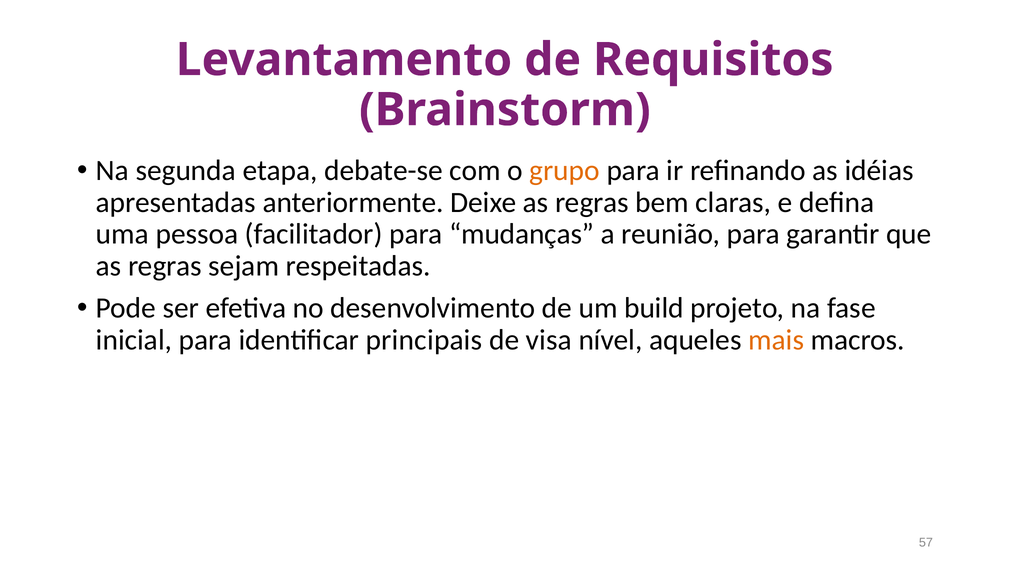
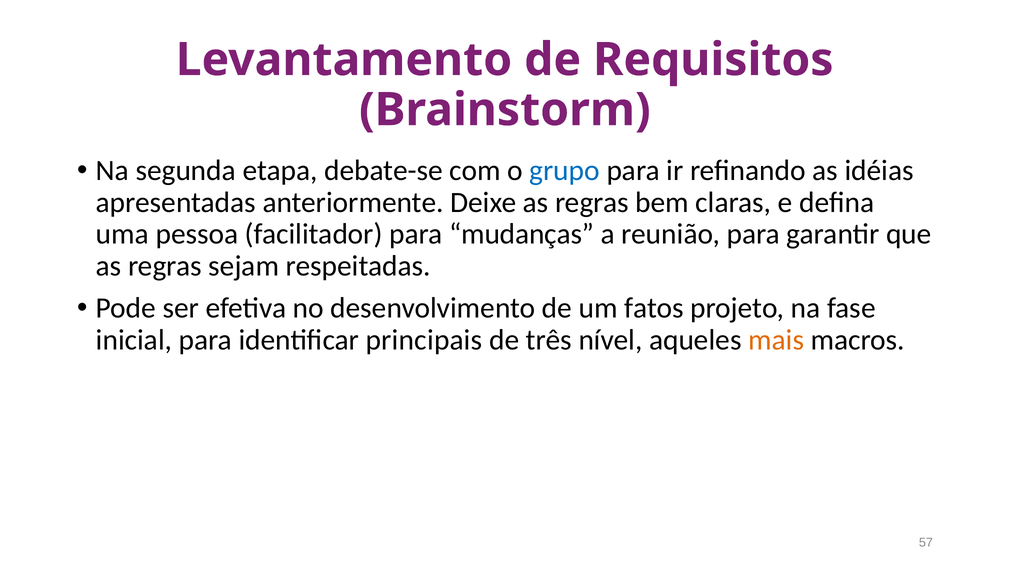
grupo colour: orange -> blue (565, 171)
build: build -> fatos (654, 308)
visa: visa -> três (549, 340)
